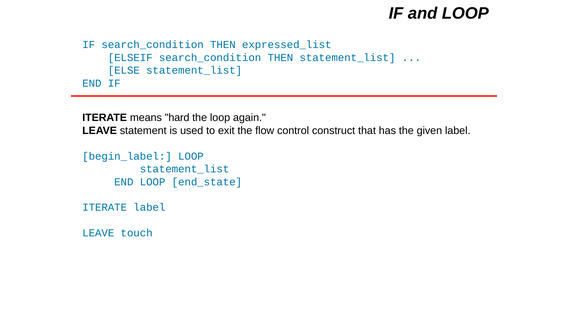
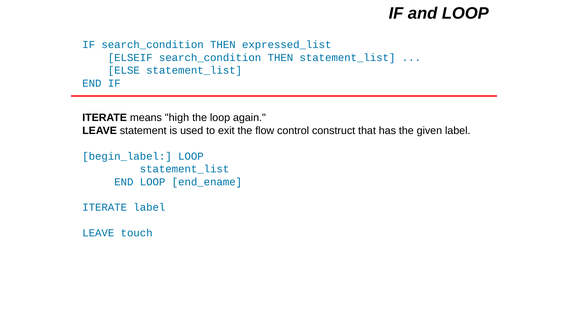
hard: hard -> high (177, 118)
end_state: end_state -> end_ename (207, 182)
